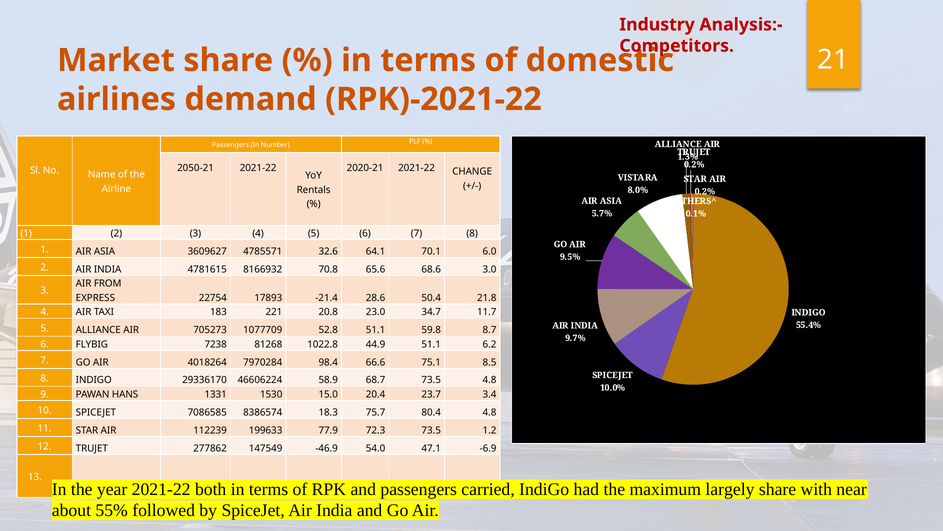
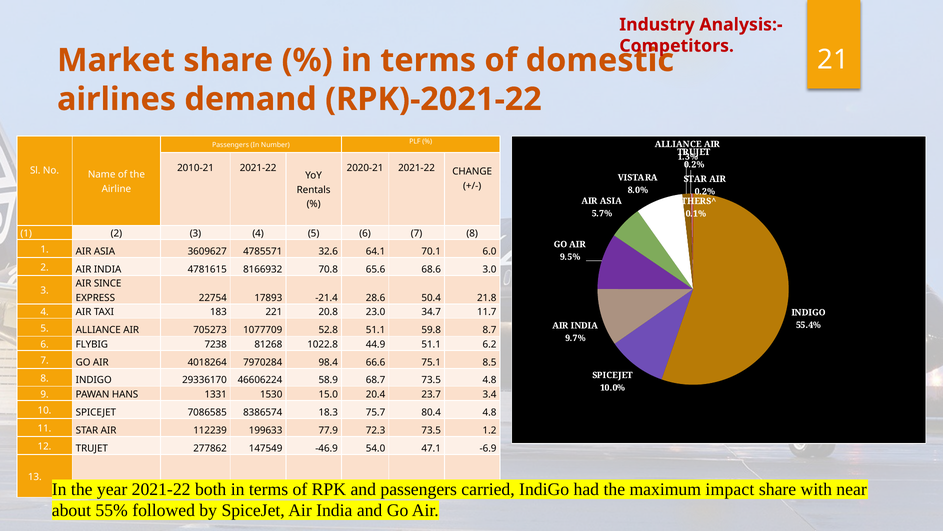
2050-21: 2050-21 -> 2010-21 (196, 168)
FROM: FROM -> SINCE (108, 283)
largely: largely -> impact (730, 489)
